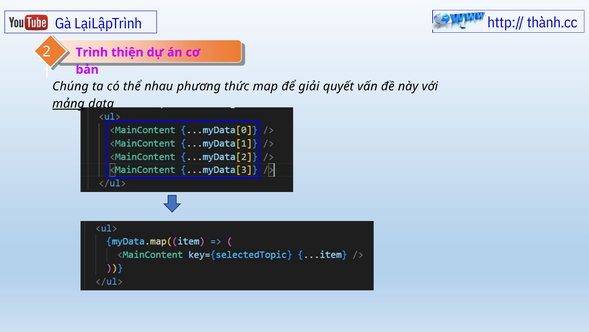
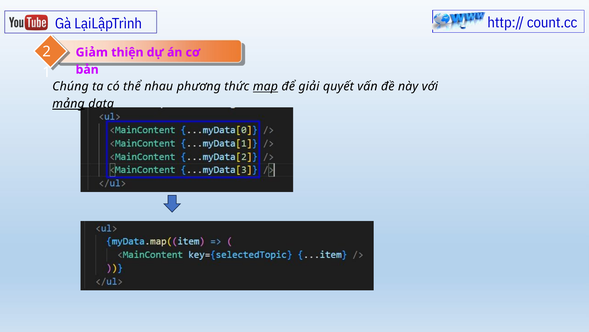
thành.cc: thành.cc -> count.cc (552, 23)
Trình: Trình -> Giảm (92, 52)
map underline: none -> present (265, 86)
